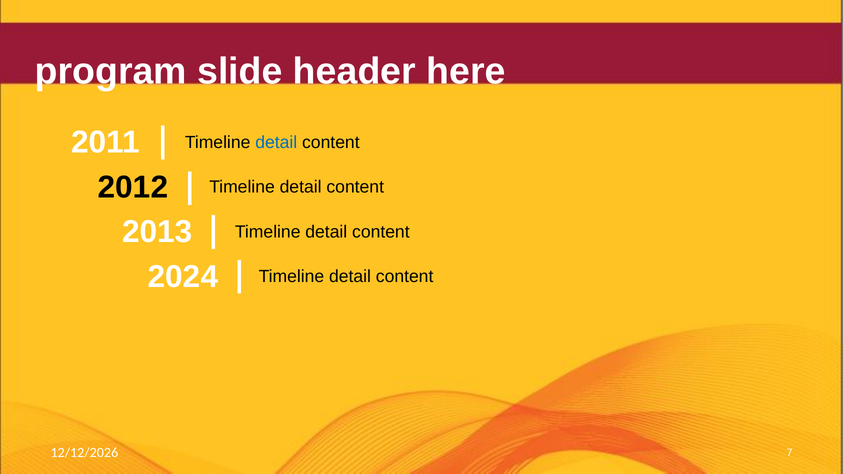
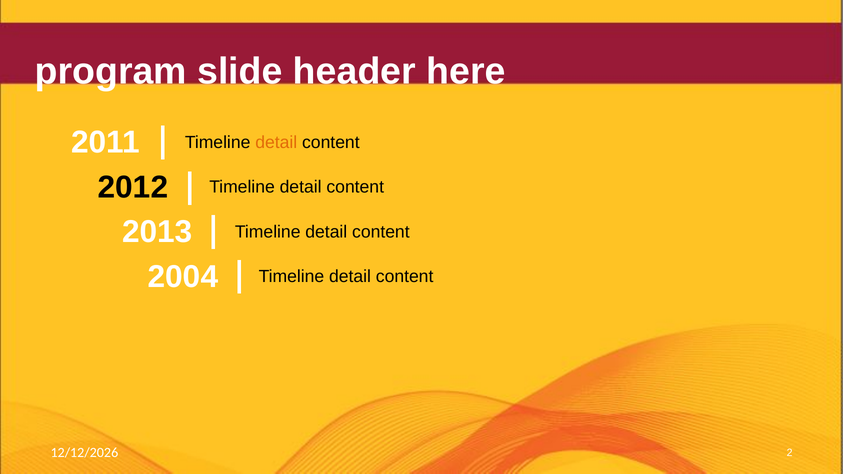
detail colour: blue -> orange (276, 142)
2024: 2024 -> 2004 (183, 277)
7: 7 -> 2 (790, 453)
